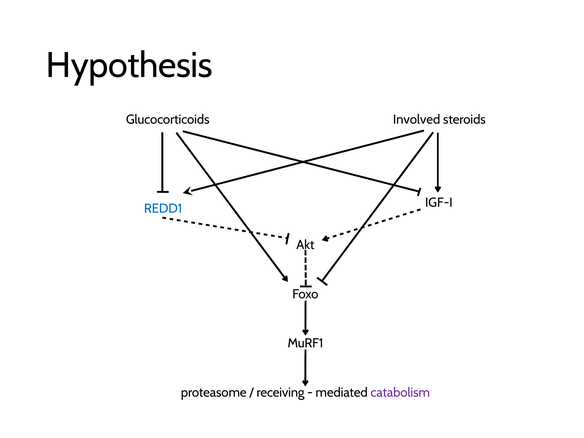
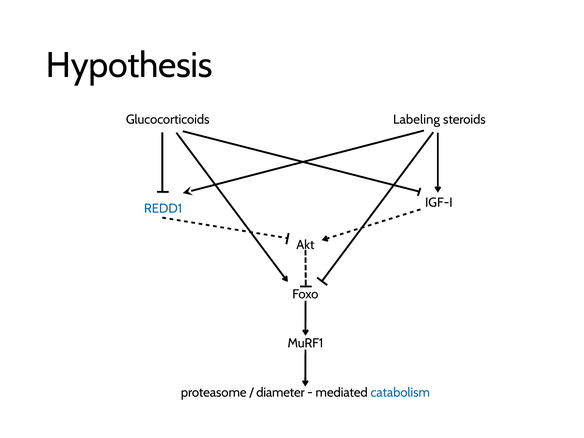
Involved: Involved -> Labeling (417, 120)
receiving: receiving -> diameter (280, 393)
catabolism colour: purple -> blue (400, 393)
